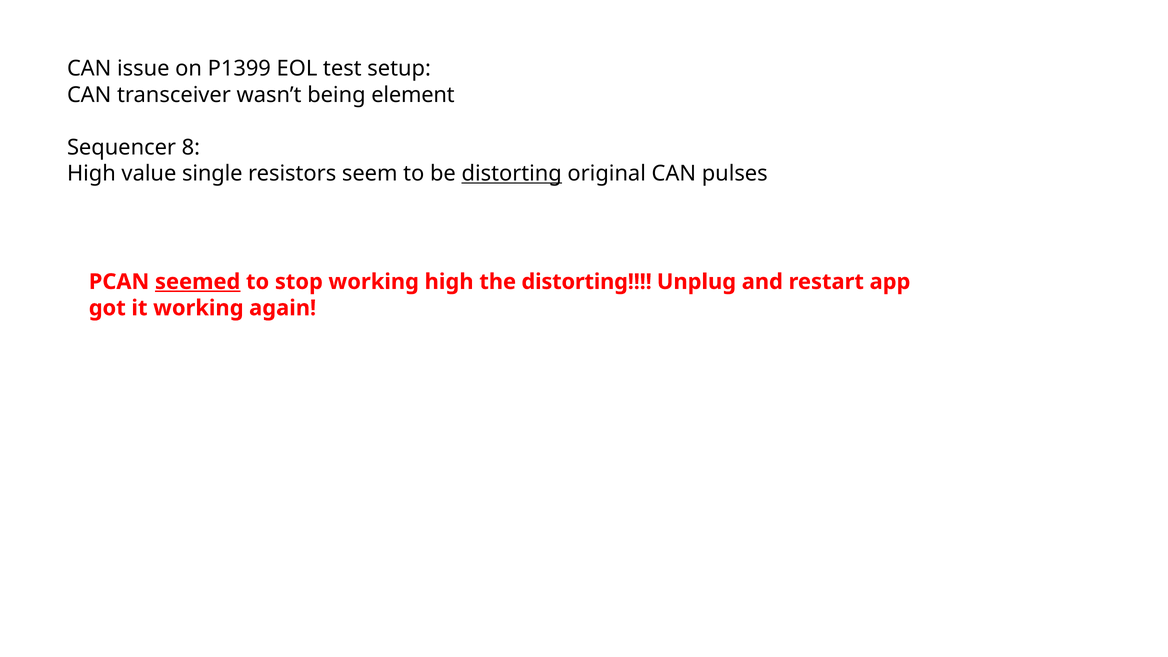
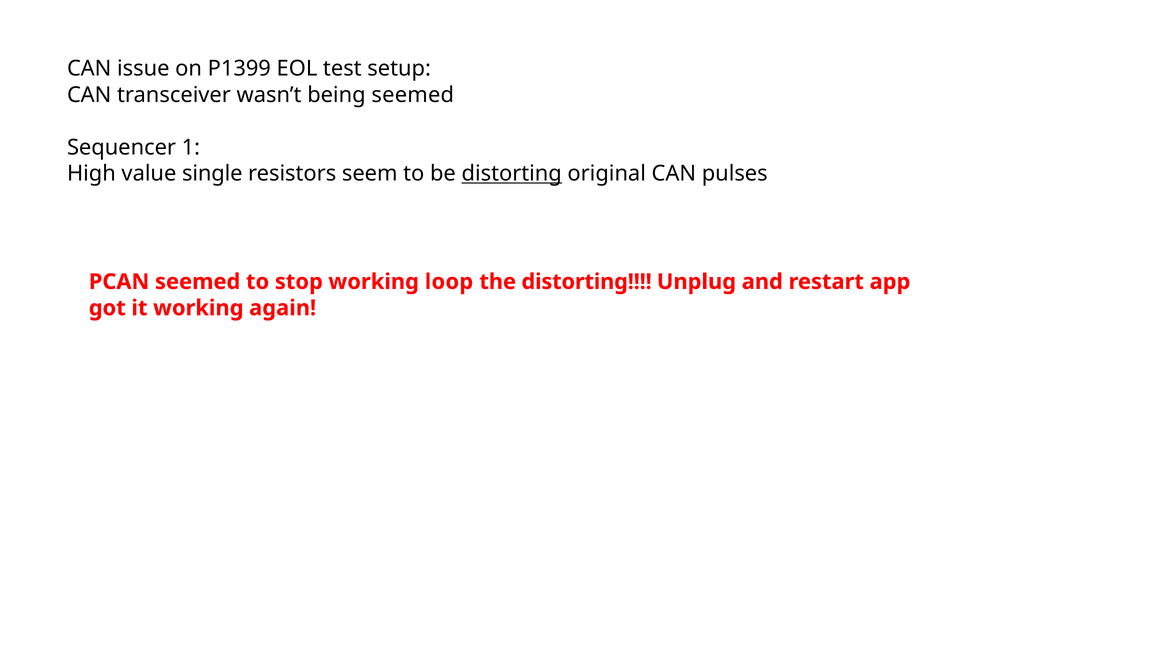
being element: element -> seemed (413, 95)
8: 8 -> 1 (191, 147)
seemed underline: present -> none (198, 282)
working high: high -> loop (449, 282)
